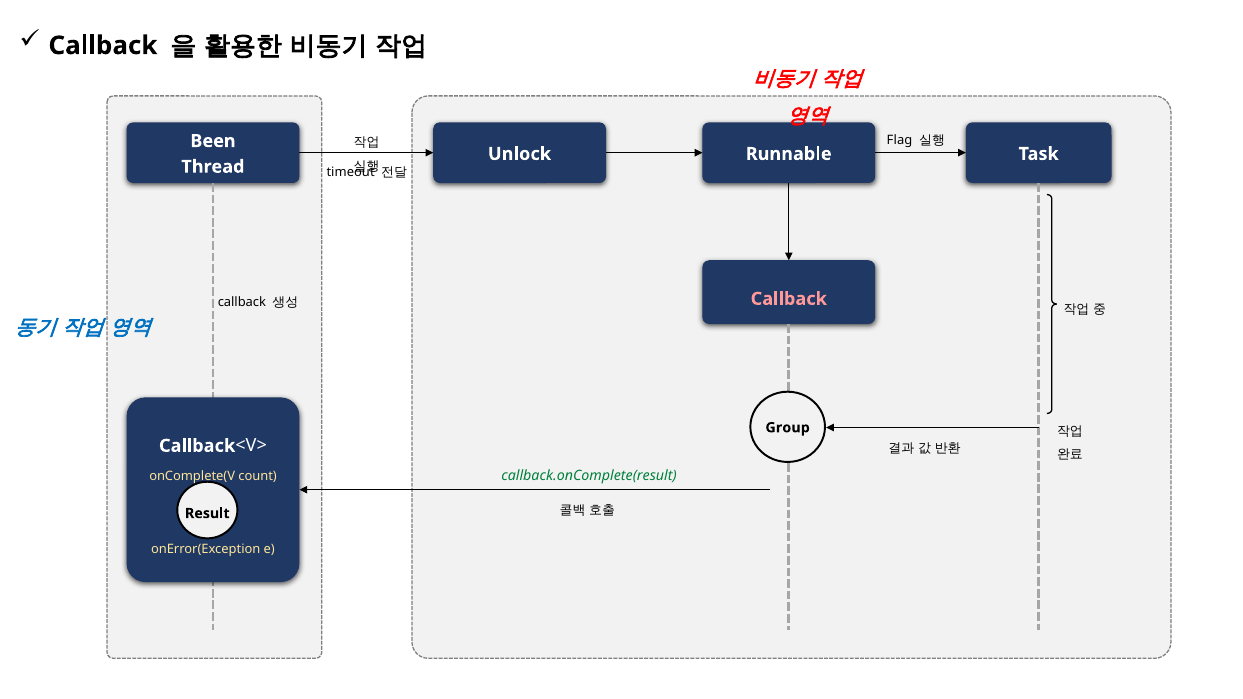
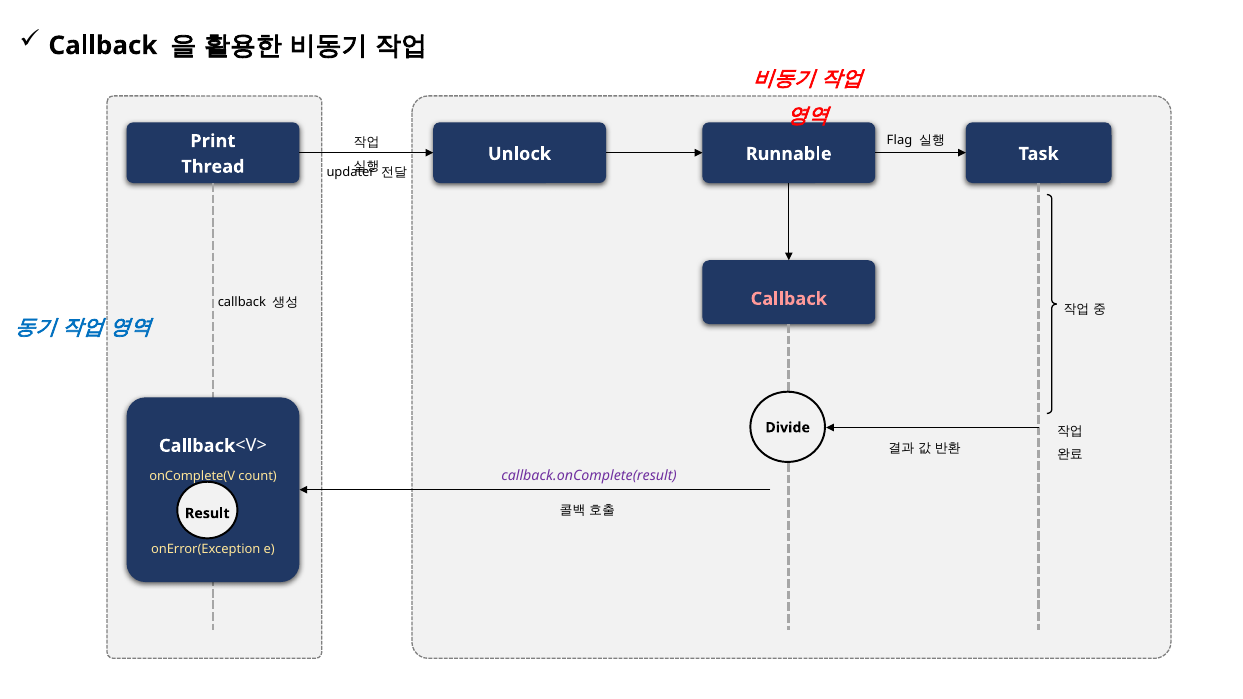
Been: Been -> Print (213, 141)
timeout: timeout -> updater (351, 172)
Group: Group -> Divide (788, 428)
callback.onComplete(result colour: green -> purple (589, 476)
